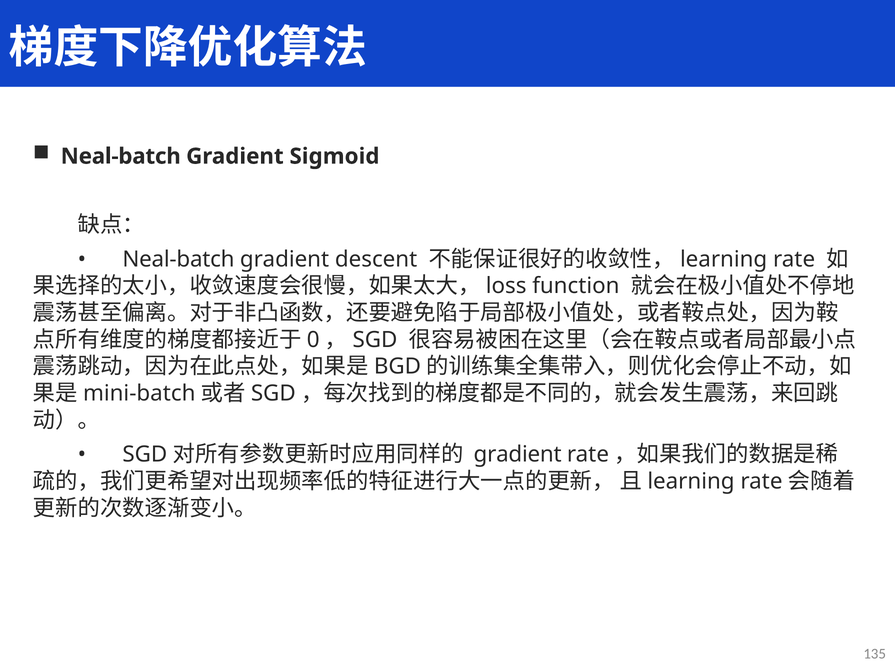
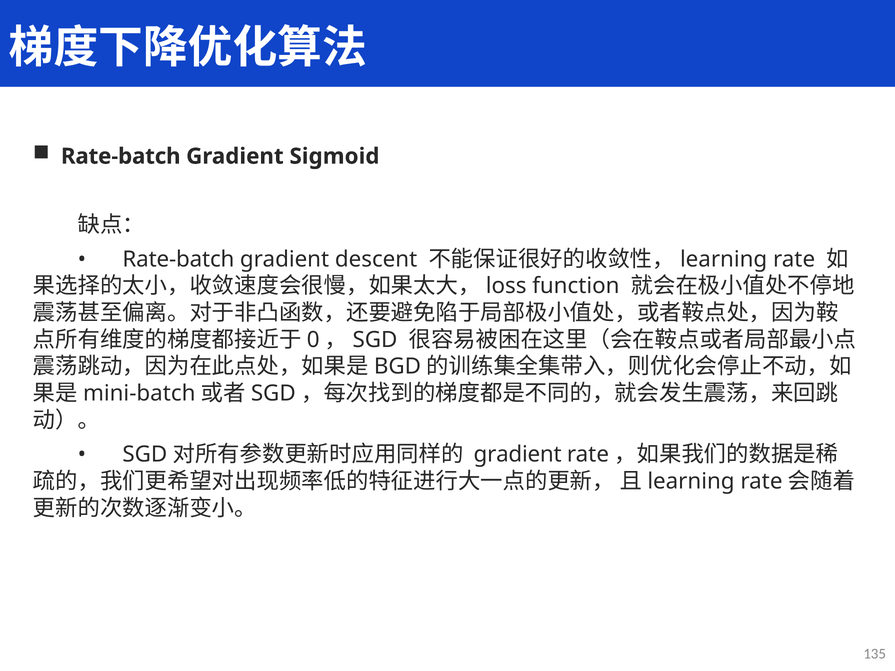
Neal-batch: Neal-batch -> Rate-batch (121, 156)
Neal-batch: Neal-batch -> Rate-batch (178, 259)
